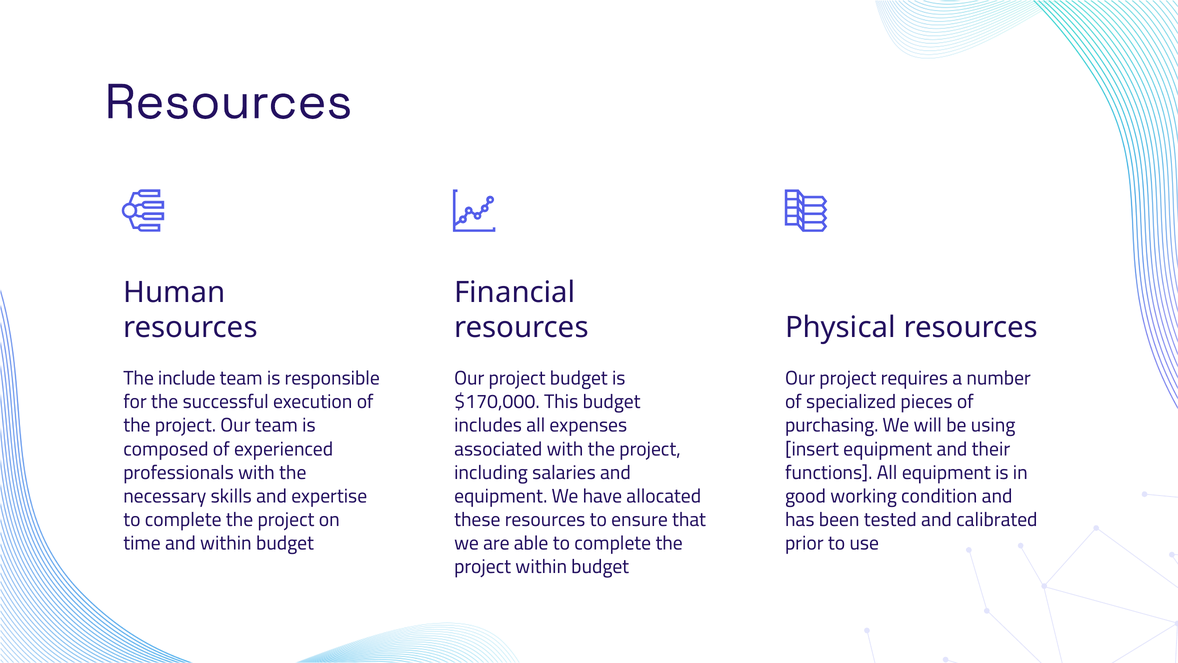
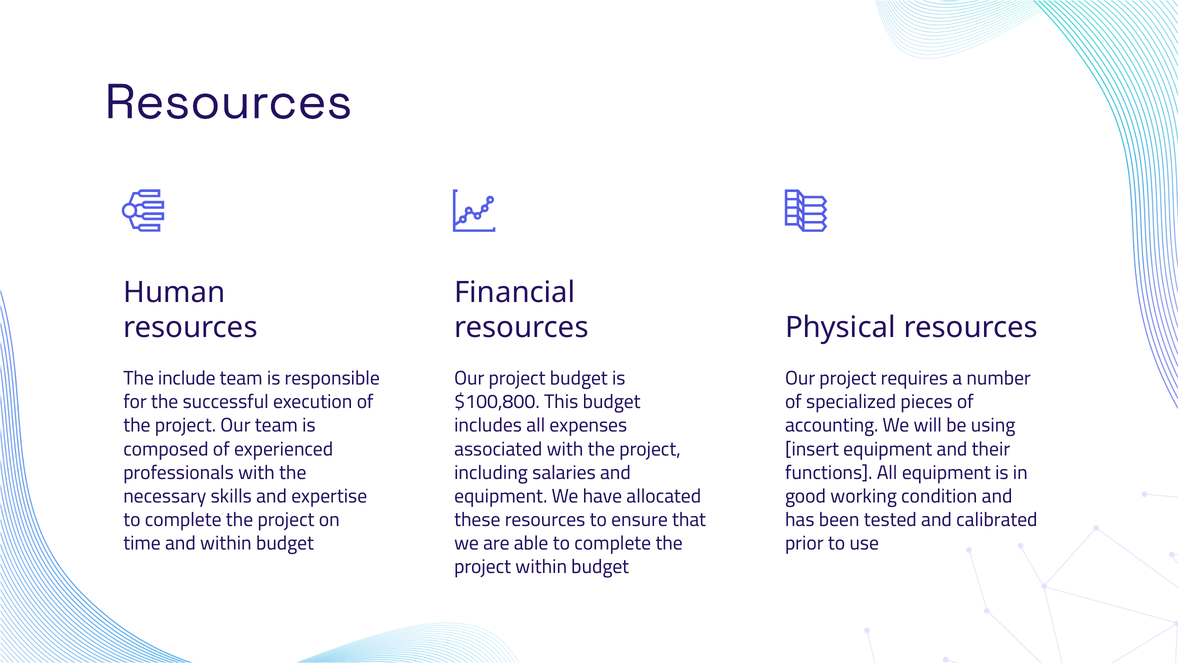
$170,000: $170,000 -> $100,800 (497, 402)
purchasing: purchasing -> accounting (832, 425)
